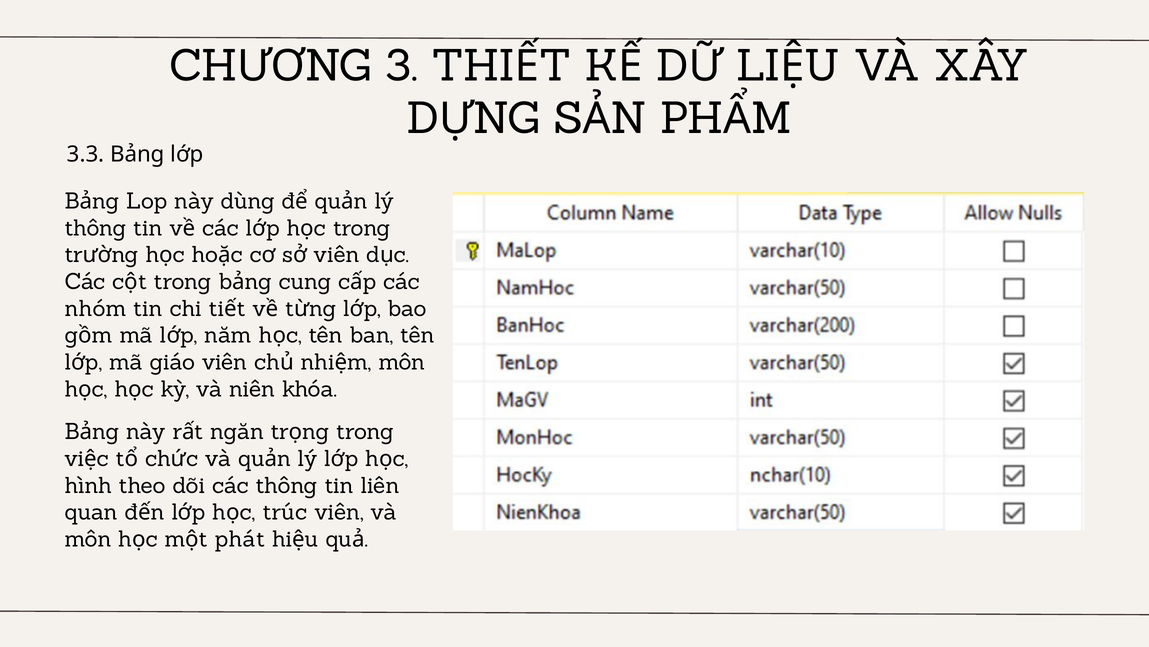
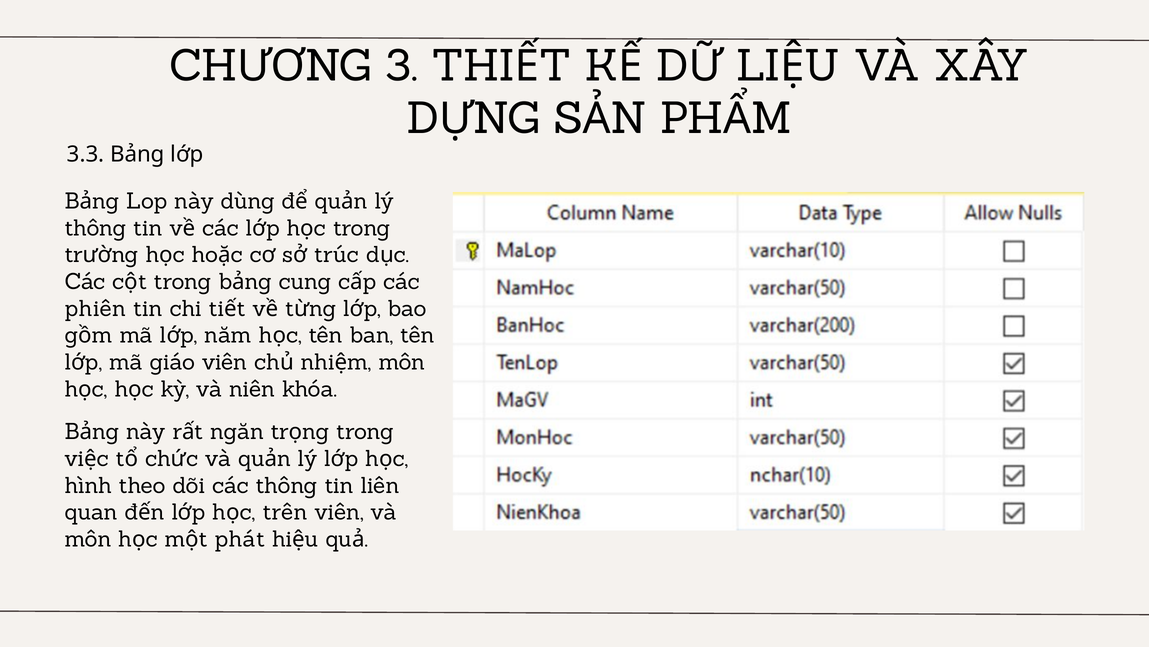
viên: viên -> trúc (337, 255)
nhóm: nhóm -> phiên (95, 308)
trúc: trúc -> trên (285, 512)
